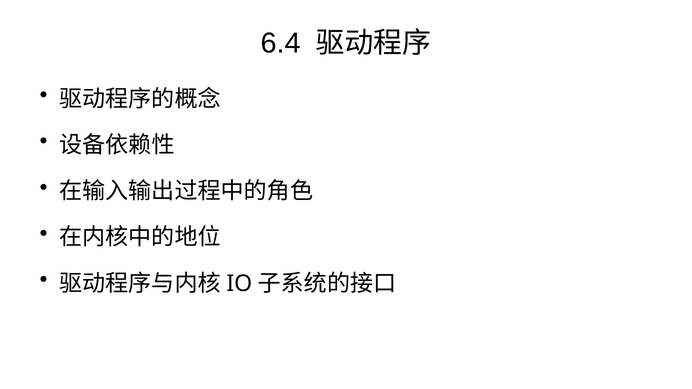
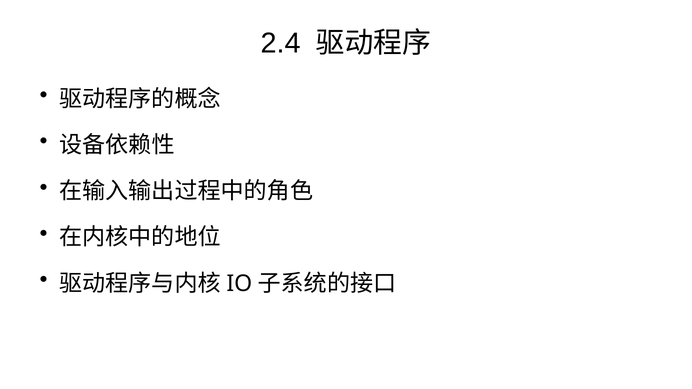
6.4: 6.4 -> 2.4 (281, 43)
